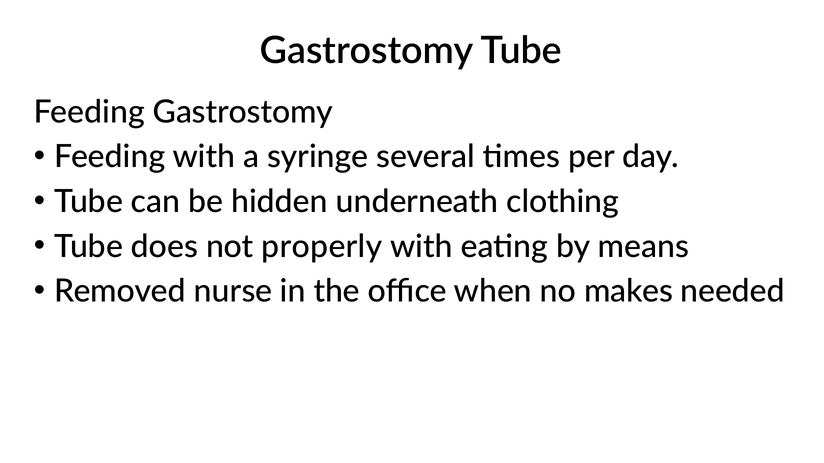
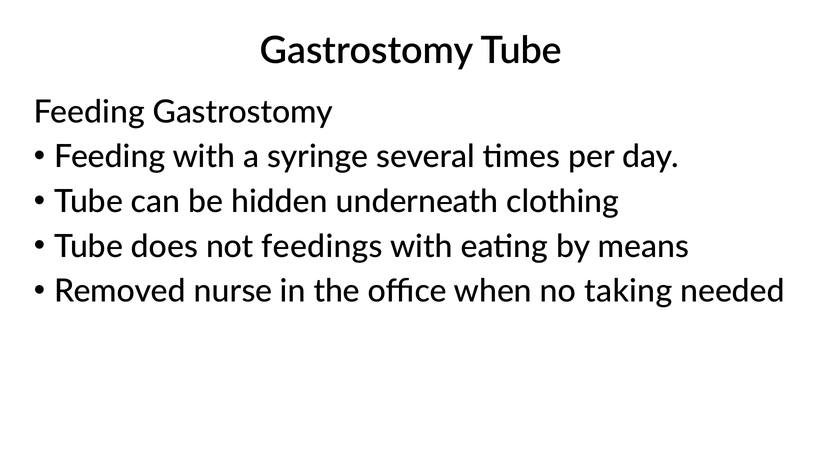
properly: properly -> feedings (322, 247)
makes: makes -> taking (628, 292)
